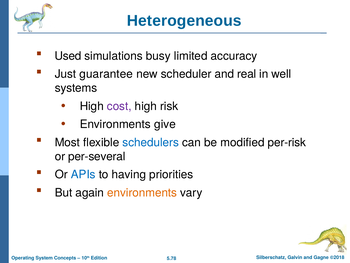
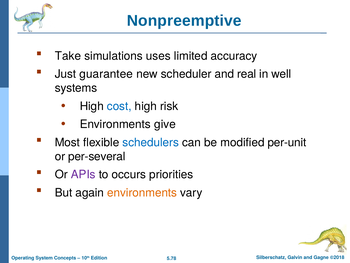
Heterogeneous: Heterogeneous -> Nonpreemptive (184, 21)
Used: Used -> Take (68, 56)
busy: busy -> uses (158, 56)
cost colour: purple -> blue (119, 106)
per-risk: per-risk -> per-unit (287, 142)
APIs colour: blue -> purple (83, 174)
having: having -> occurs (129, 174)
